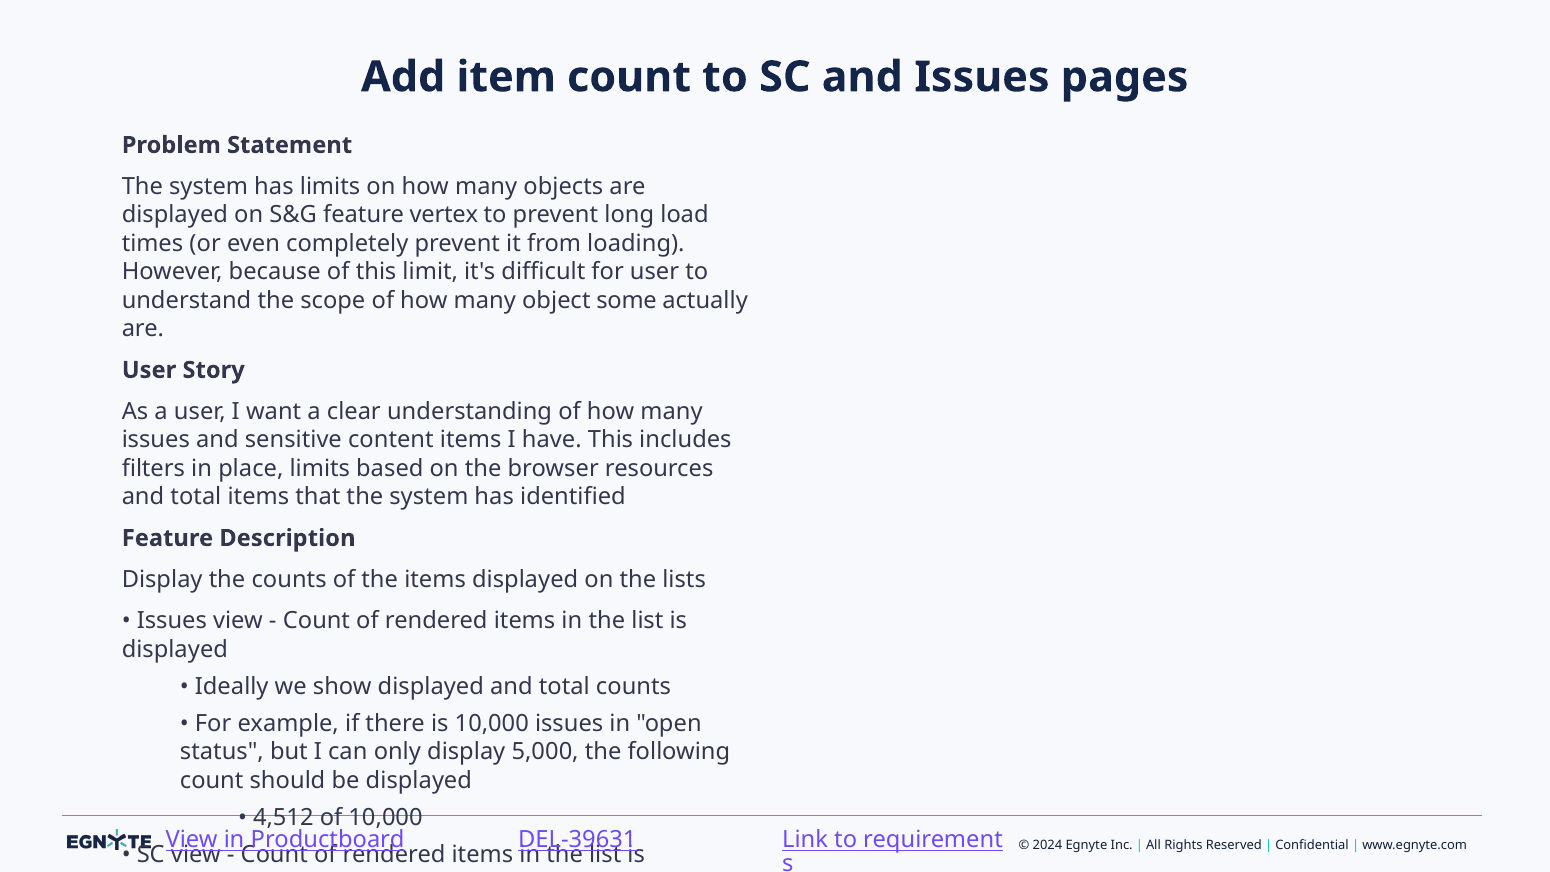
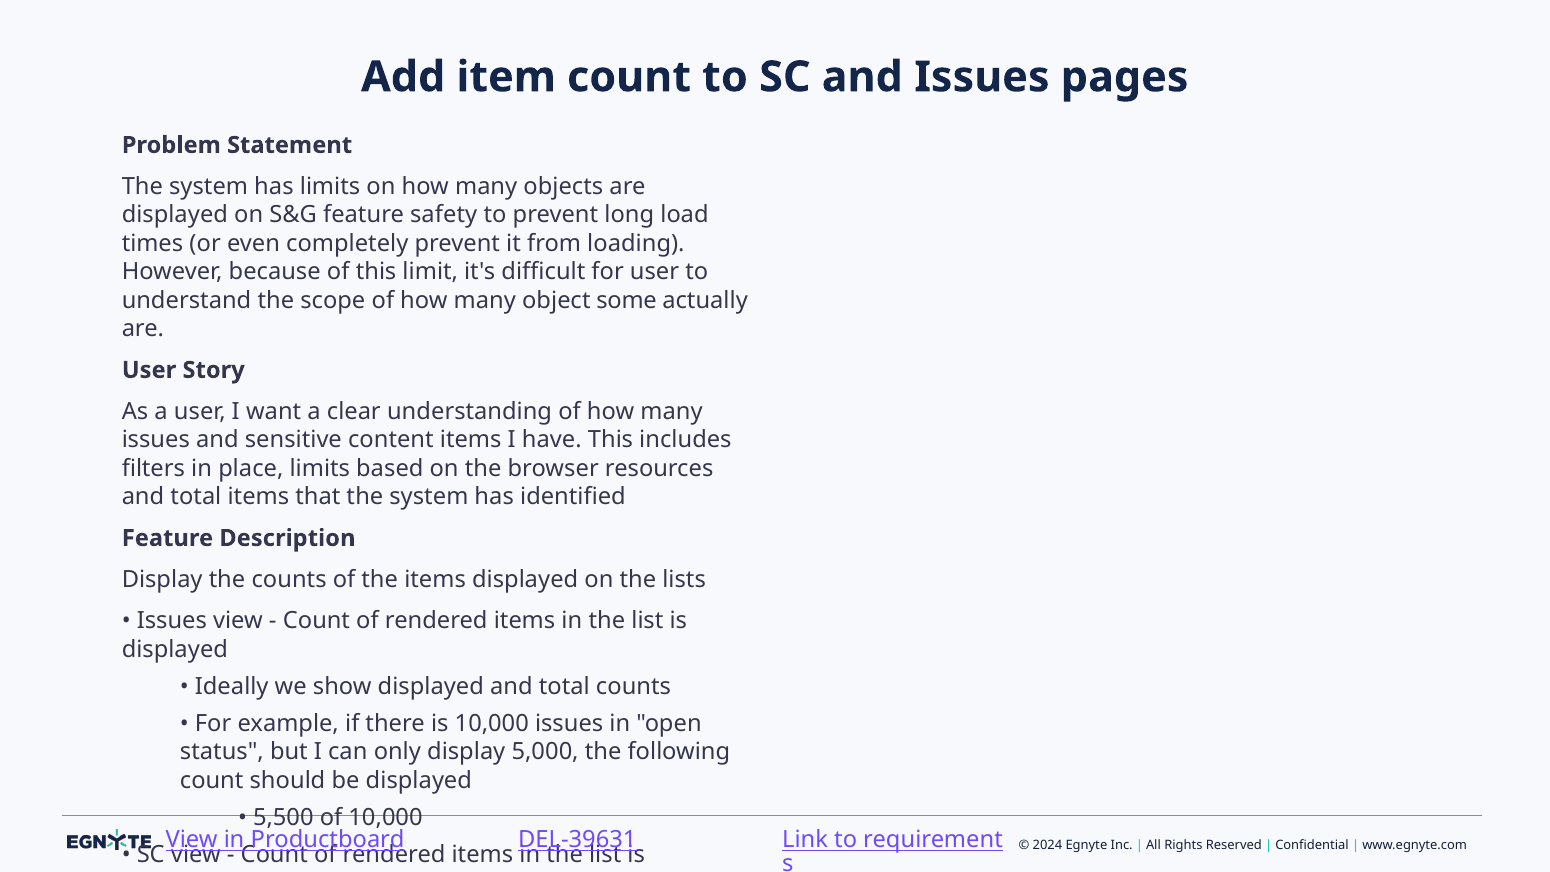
vertex: vertex -> safety (444, 215)
4,512: 4,512 -> 5,500 (283, 817)
